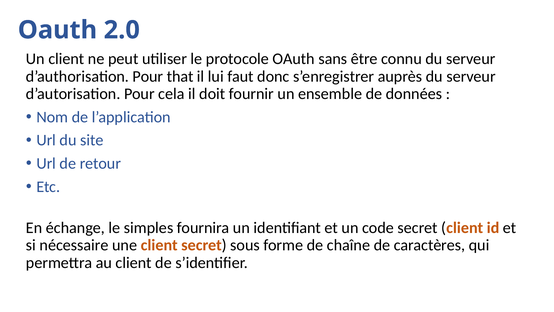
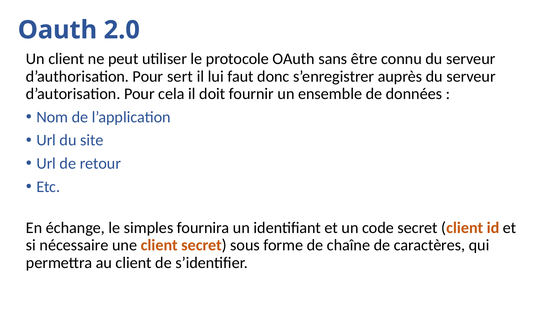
that: that -> sert (180, 76)
